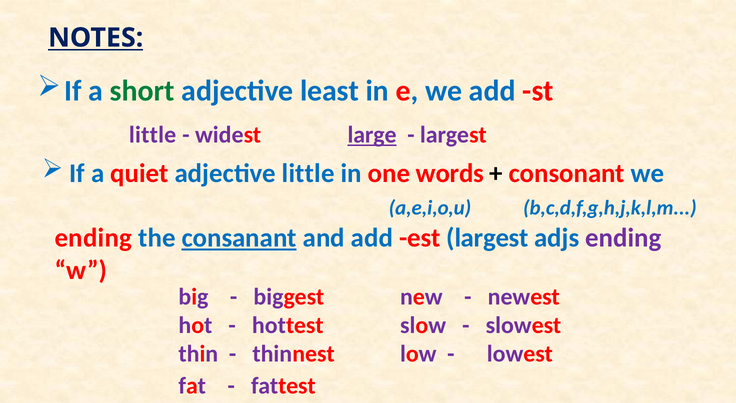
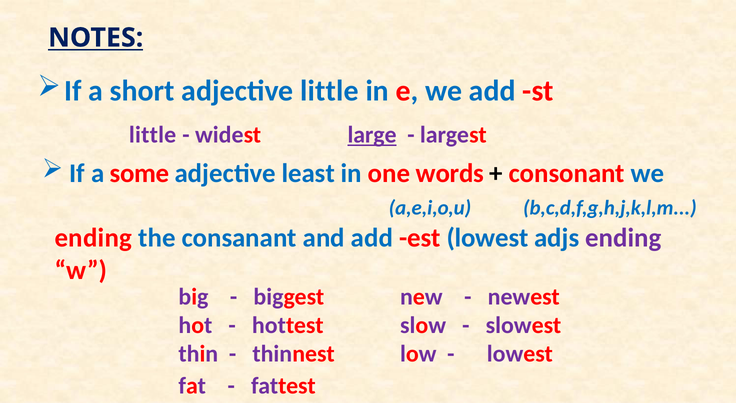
short colour: green -> blue (142, 91)
adjective least: least -> little (329, 91)
quiet: quiet -> some (140, 173)
adjective little: little -> least (308, 173)
consanant underline: present -> none (239, 238)
est largest: largest -> lowest (487, 238)
